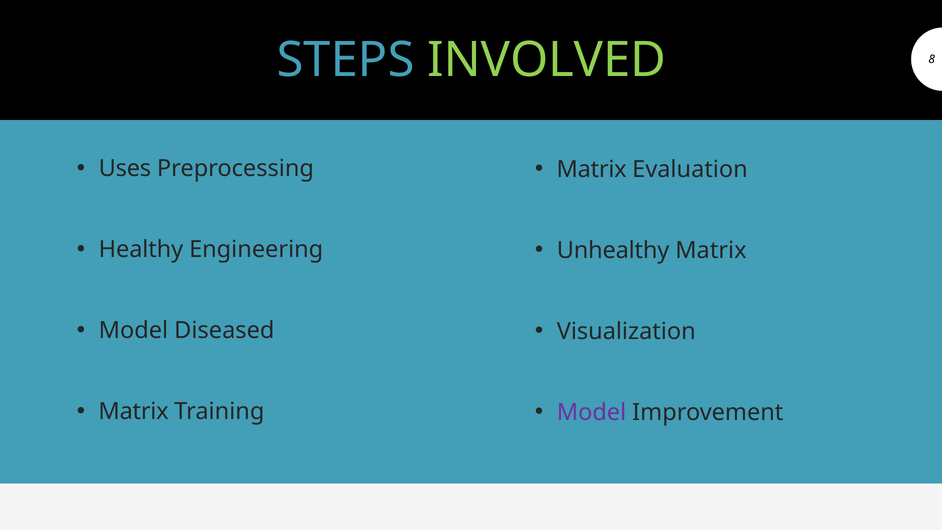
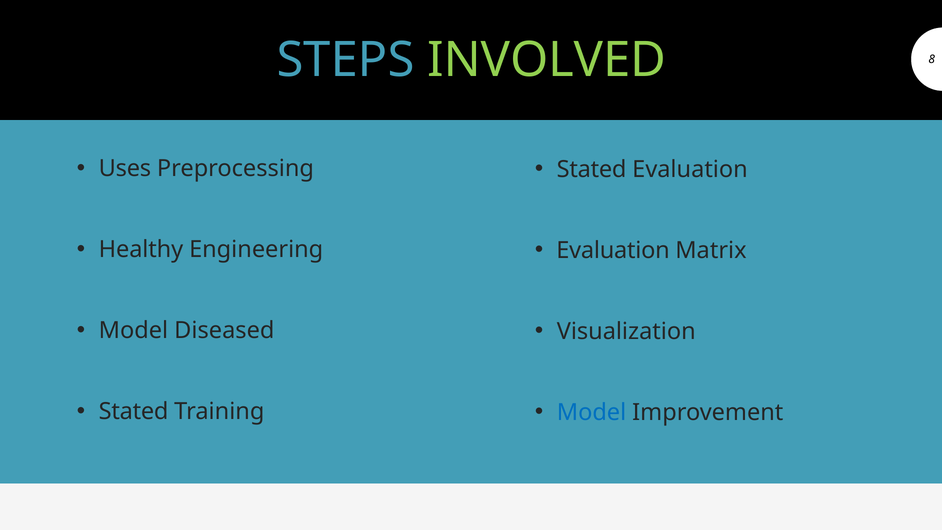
Matrix: Matrix -> Stated (592, 169)
Unhealthy: Unhealthy -> Evaluation (613, 250)
Matrix: Matrix -> Stated (134, 412)
Model colour: purple -> blue (591, 412)
